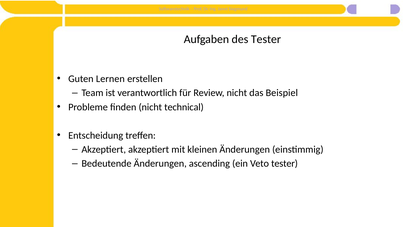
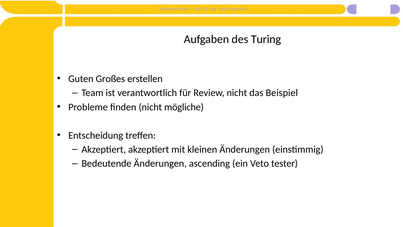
des Tester: Tester -> Turing (266, 39)
Lernen: Lernen -> Großes (110, 79)
technical: technical -> mögliche (184, 107)
